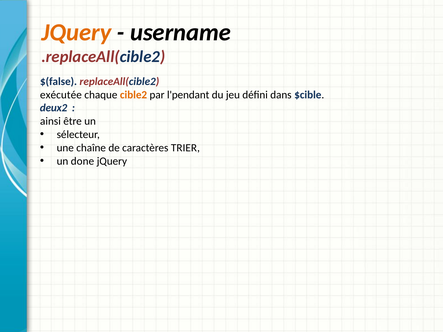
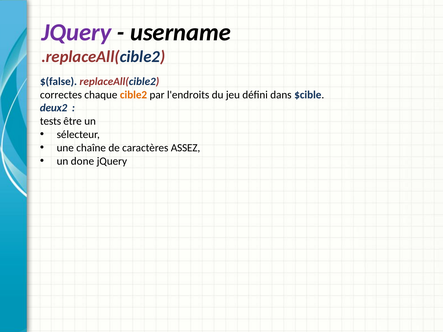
JQuery colour: orange -> purple (76, 32)
exécutée: exécutée -> correctes (61, 95)
l'pendant: l'pendant -> l'endroits (188, 95)
ainsi: ainsi -> tests (51, 121)
TRIER: TRIER -> ASSEZ (186, 148)
